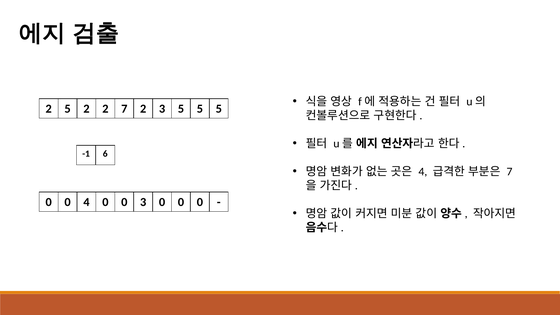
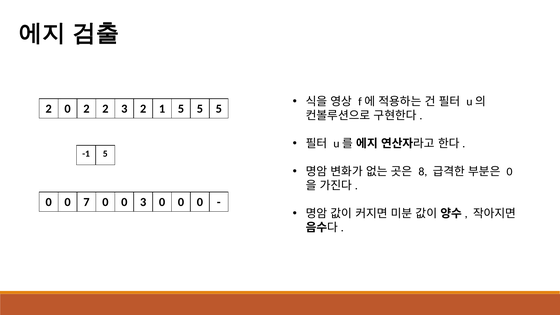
2 5: 5 -> 0 (68, 109)
2 7: 7 -> 3 (124, 109)
2 3: 3 -> 1 (162, 109)
-1 6: 6 -> 5 (105, 154)
4: 4 -> 8 (423, 172)
7: 7 -> 0 (510, 172)
0 4: 4 -> 7 (86, 202)
